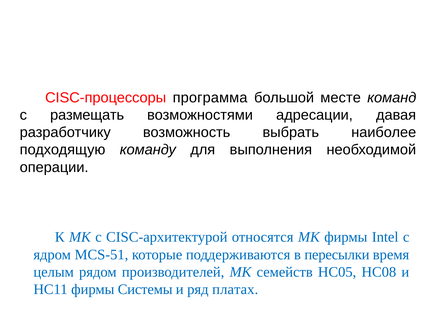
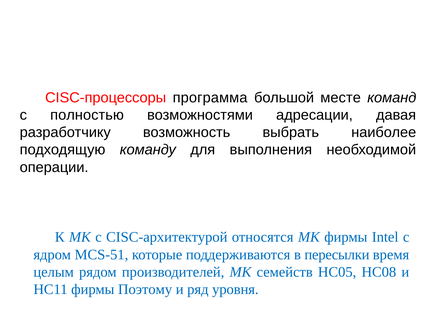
размещать: размещать -> полностью (87, 115)
Системы: Системы -> Поэтому (145, 289)
платах: платах -> уровня (235, 289)
